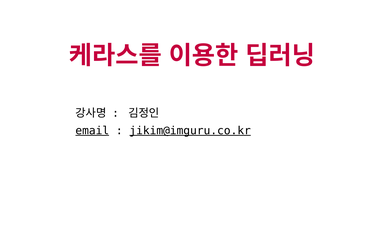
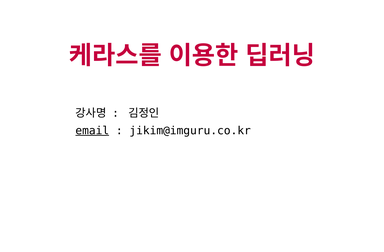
jikim@imguru.co.kr underline: present -> none (190, 131)
